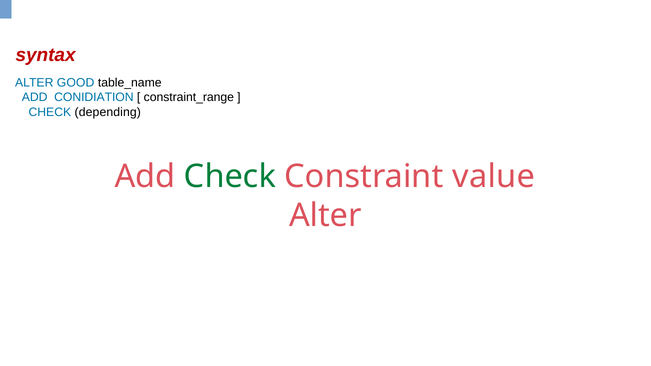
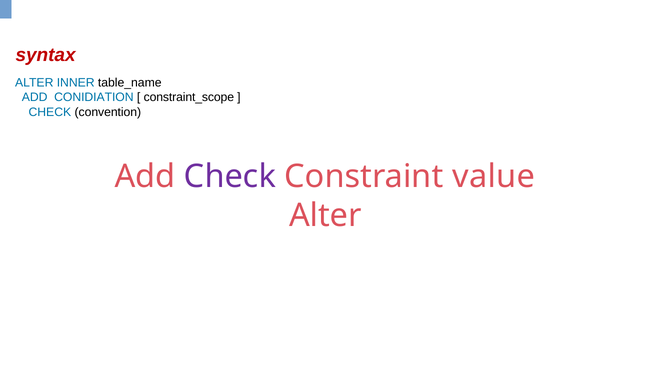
GOOD: GOOD -> INNER (76, 83)
constraint_range: constraint_range -> constraint_scope (189, 97)
depending: depending -> convention (108, 112)
Check colour: green -> purple (230, 177)
